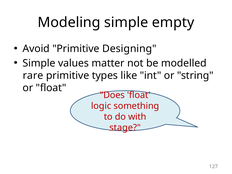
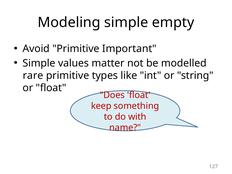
Designing: Designing -> Important (129, 49)
logic: logic -> keep (101, 106)
stage: stage -> name (125, 128)
